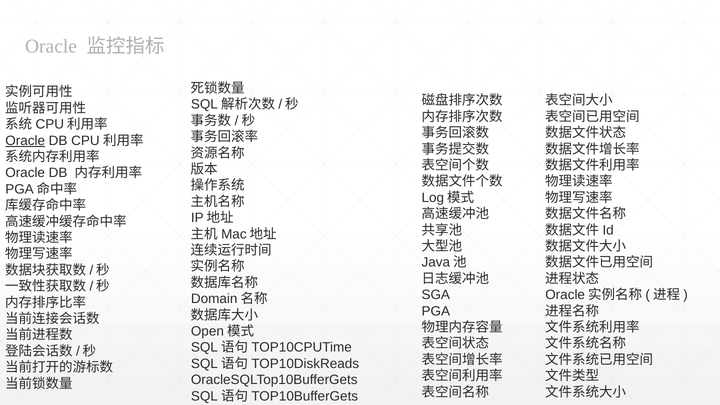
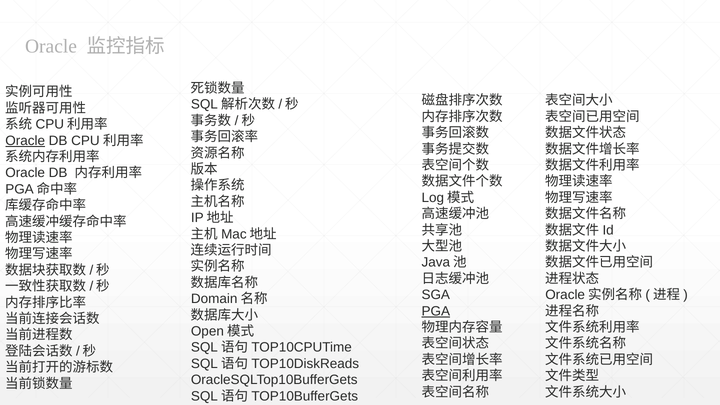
PGA underline: none -> present (436, 311)
